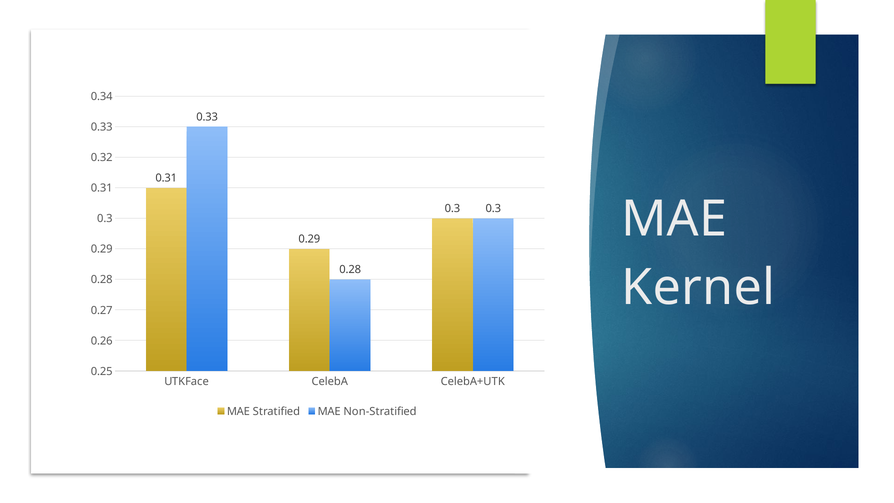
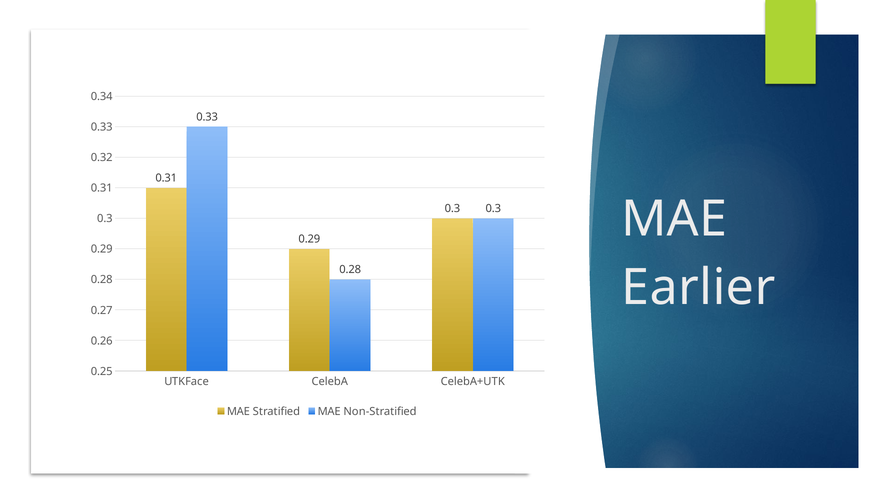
Kernel: Kernel -> Earlier (698, 288)
